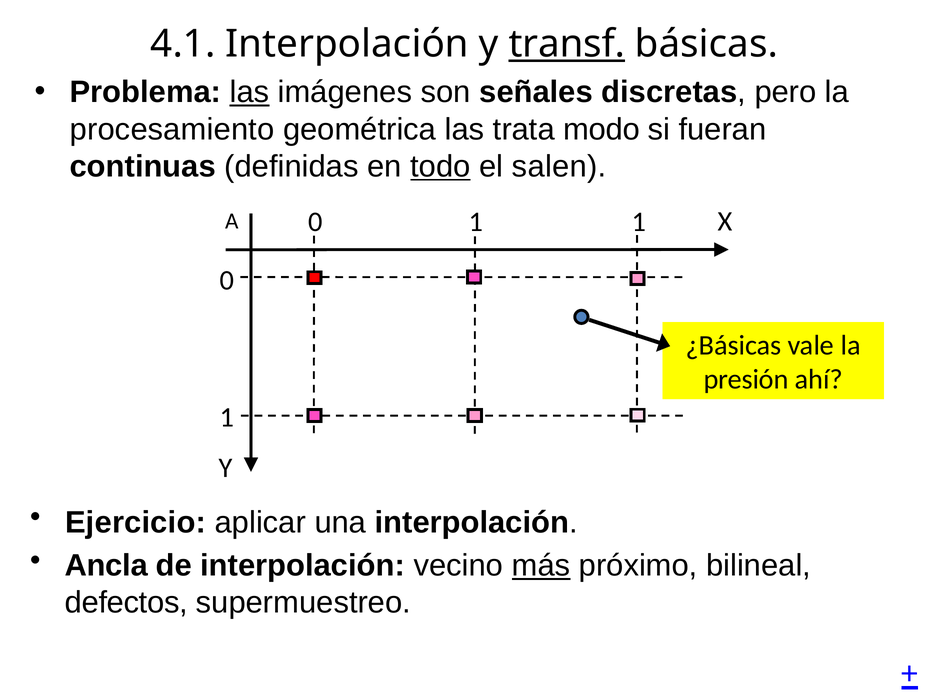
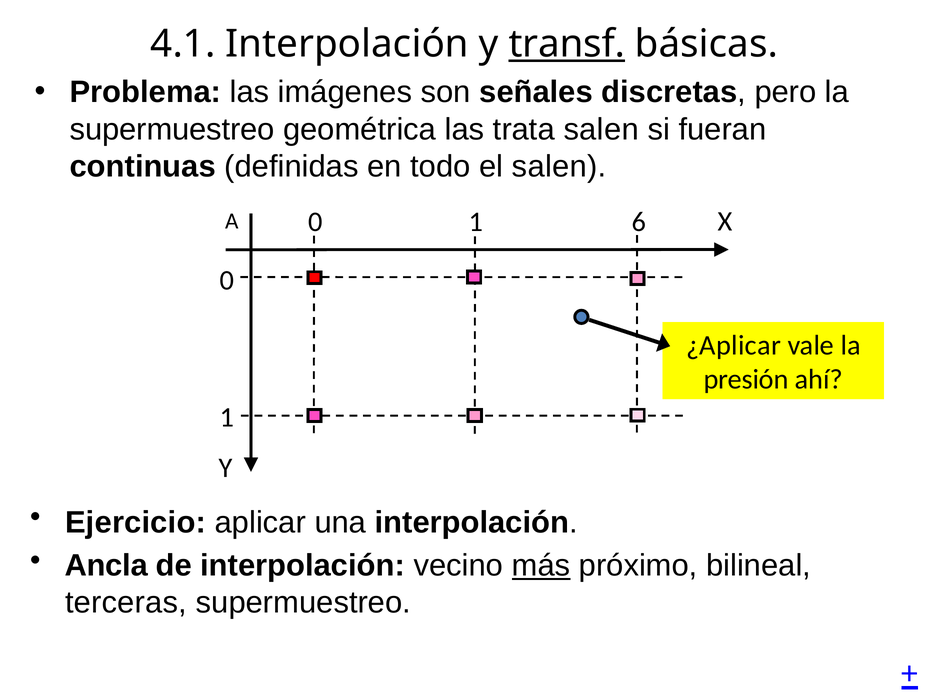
las underline: present -> none (250, 92)
procesamiento: procesamiento -> supermuestreo (172, 129)
trata modo: modo -> salen (601, 129)
todo underline: present -> none (440, 167)
1 1: 1 -> 6 (639, 222)
¿Básicas: ¿Básicas -> ¿Aplicar (733, 346)
defectos: defectos -> terceras (126, 603)
